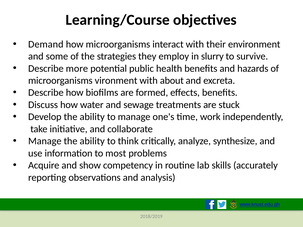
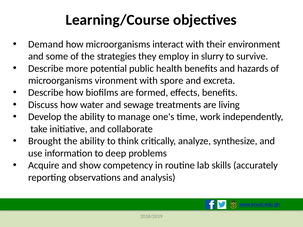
about: about -> spore (172, 81)
stuck: stuck -> living (229, 105)
Manage: Manage -> Brought (45, 141)
most: most -> deep (116, 153)
